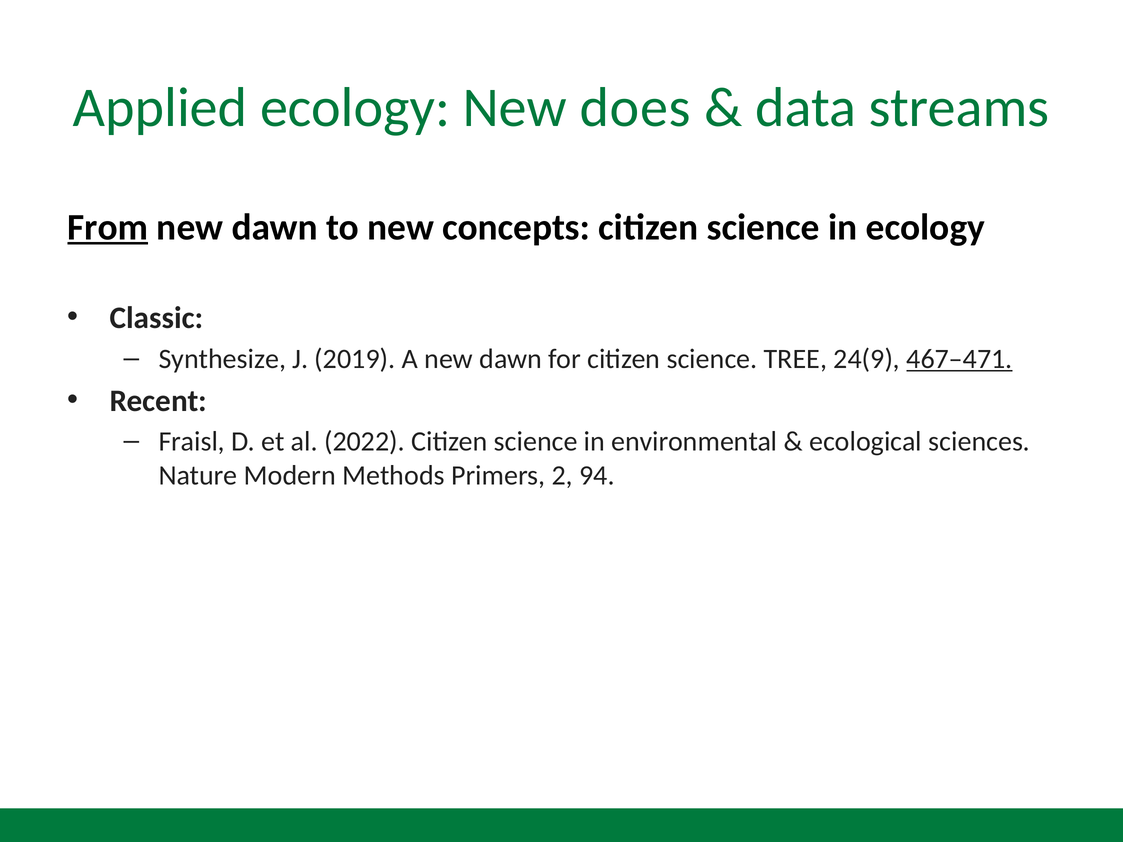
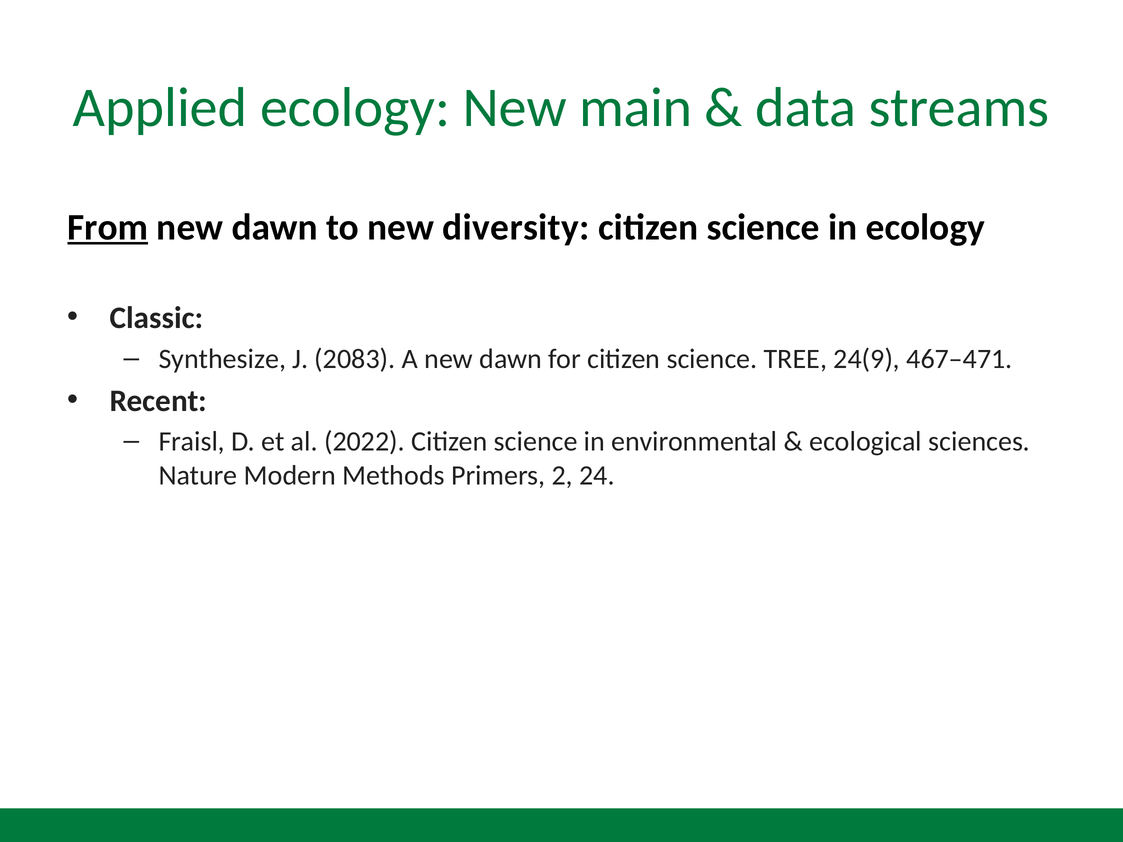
does: does -> main (636, 108)
concepts: concepts -> diversity (516, 227)
2019: 2019 -> 2083 (355, 359)
467–471 underline: present -> none (959, 359)
94: 94 -> 24 (597, 476)
